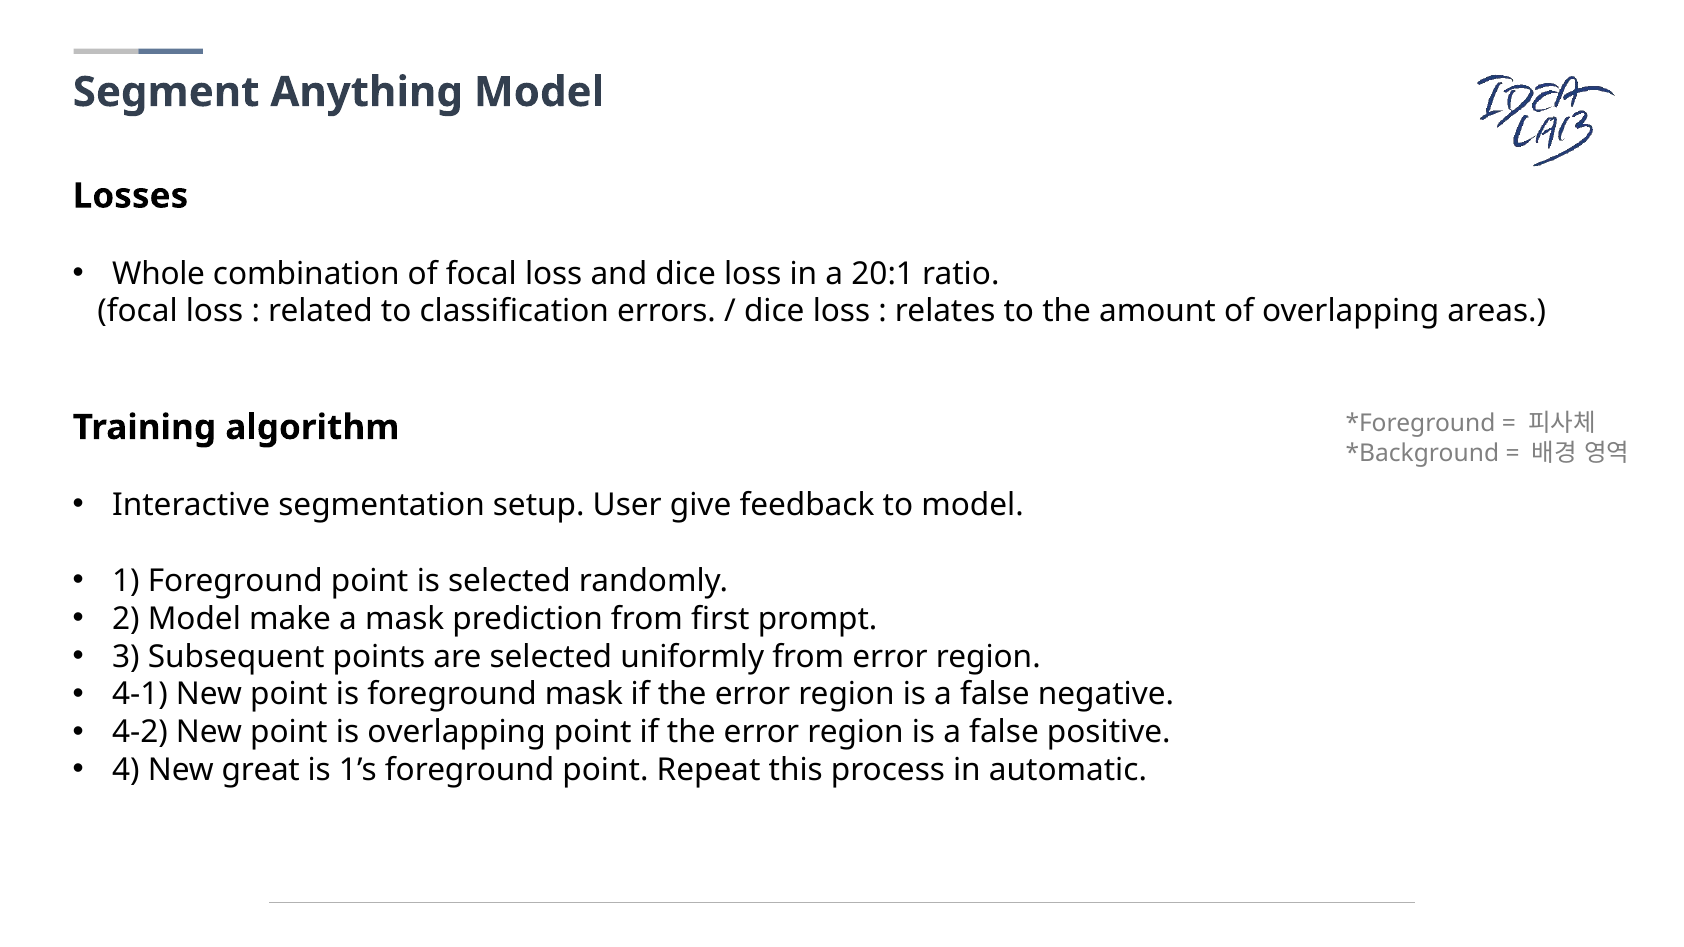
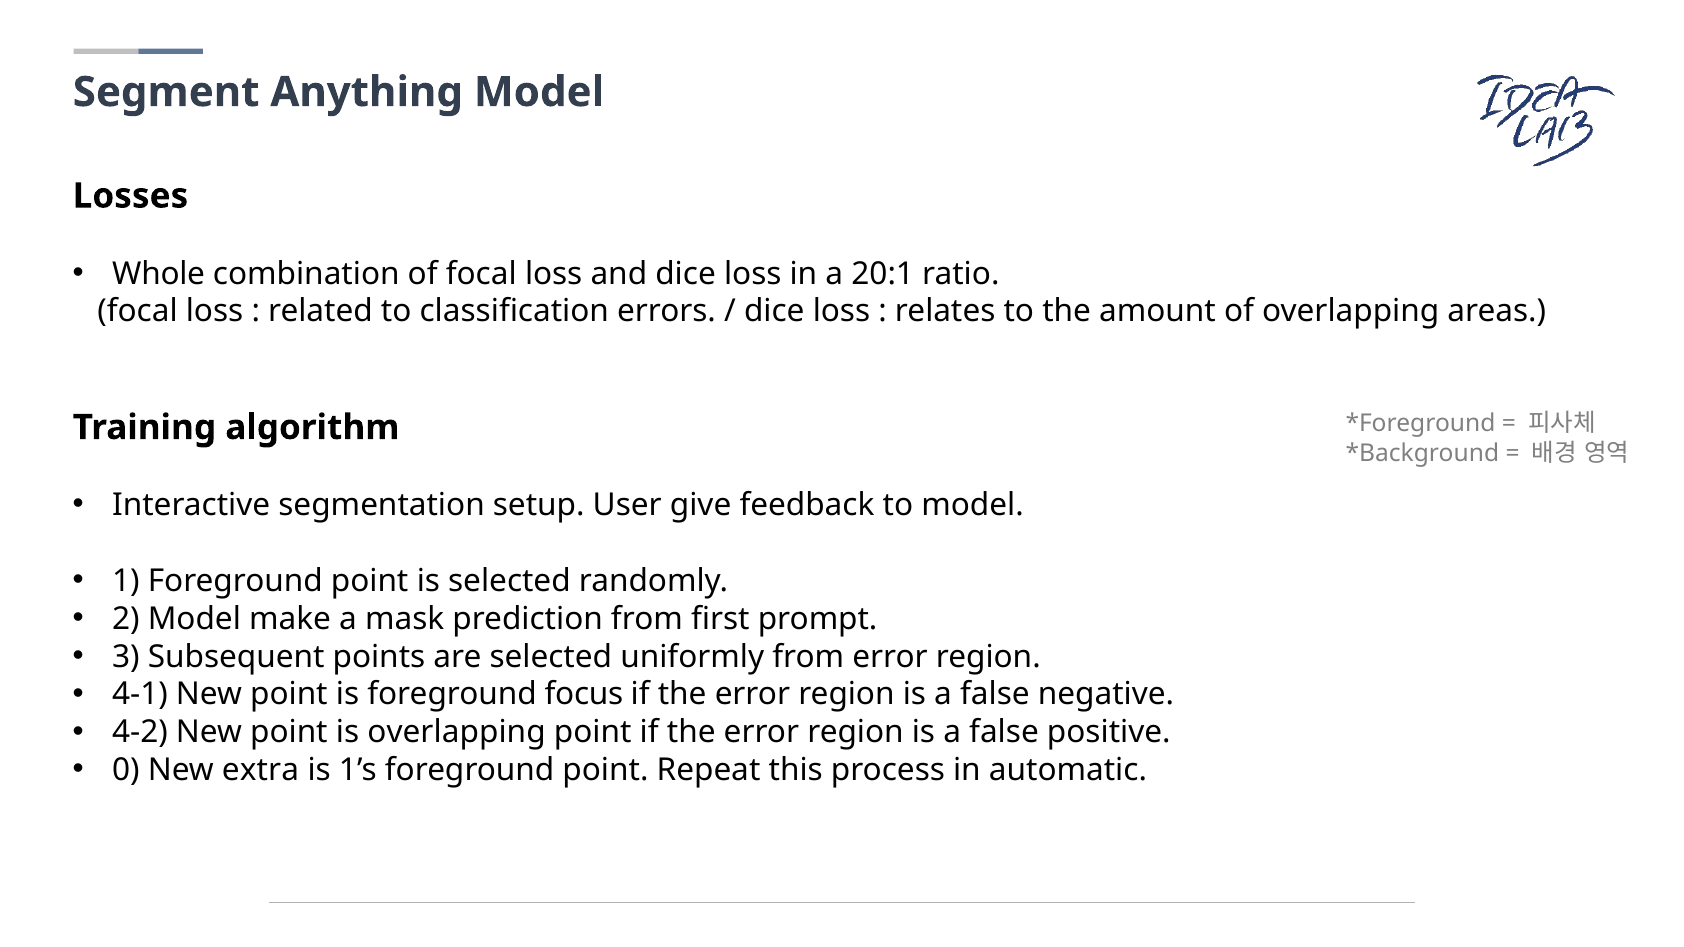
foreground mask: mask -> focus (584, 695)
4: 4 -> 0 (126, 770)
great: great -> extra (261, 770)
